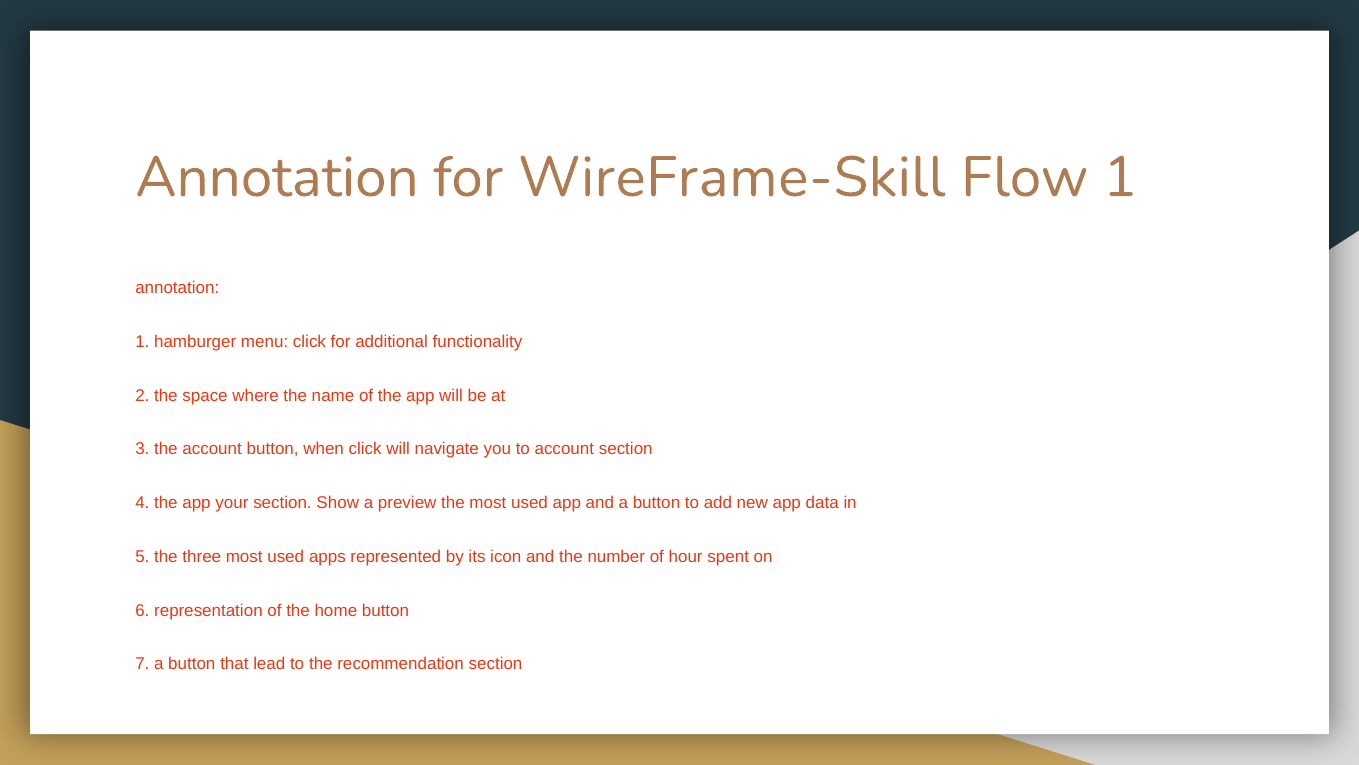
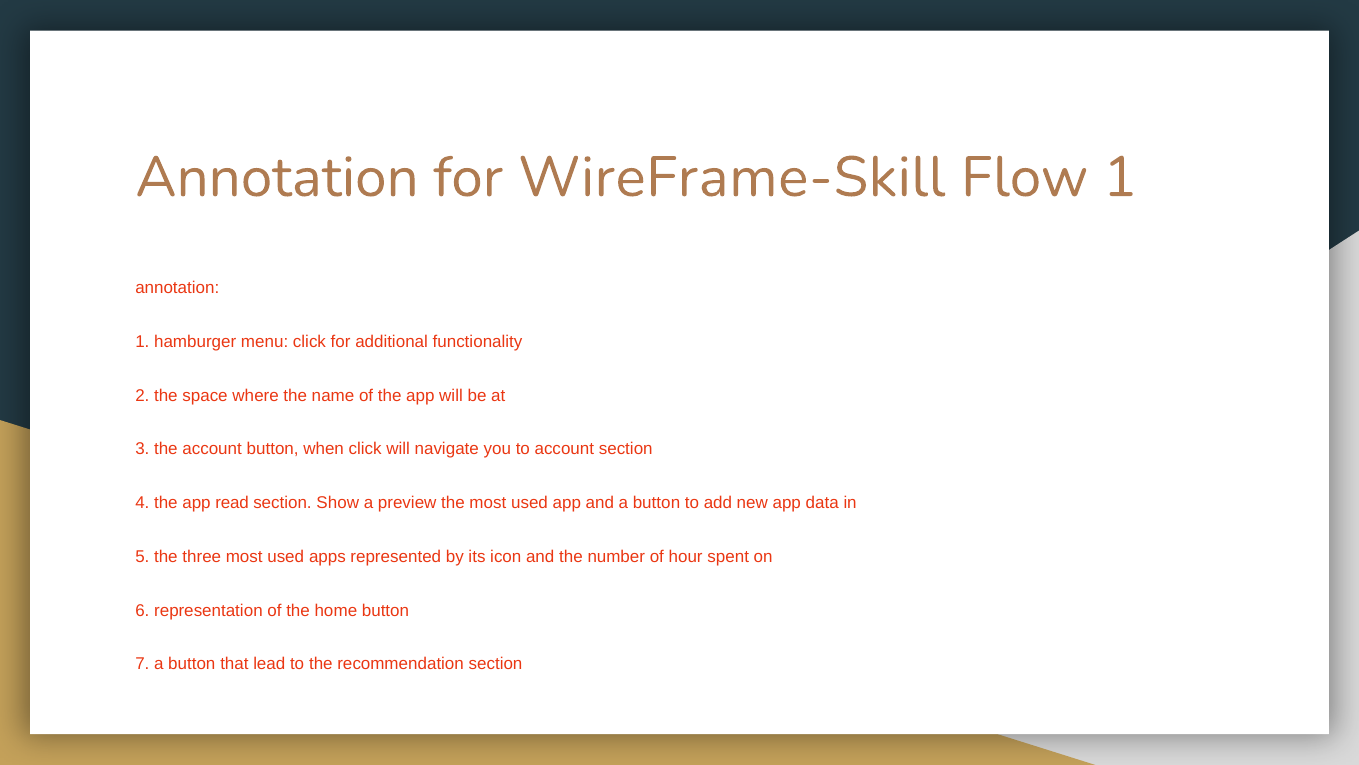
your: your -> read (232, 503)
